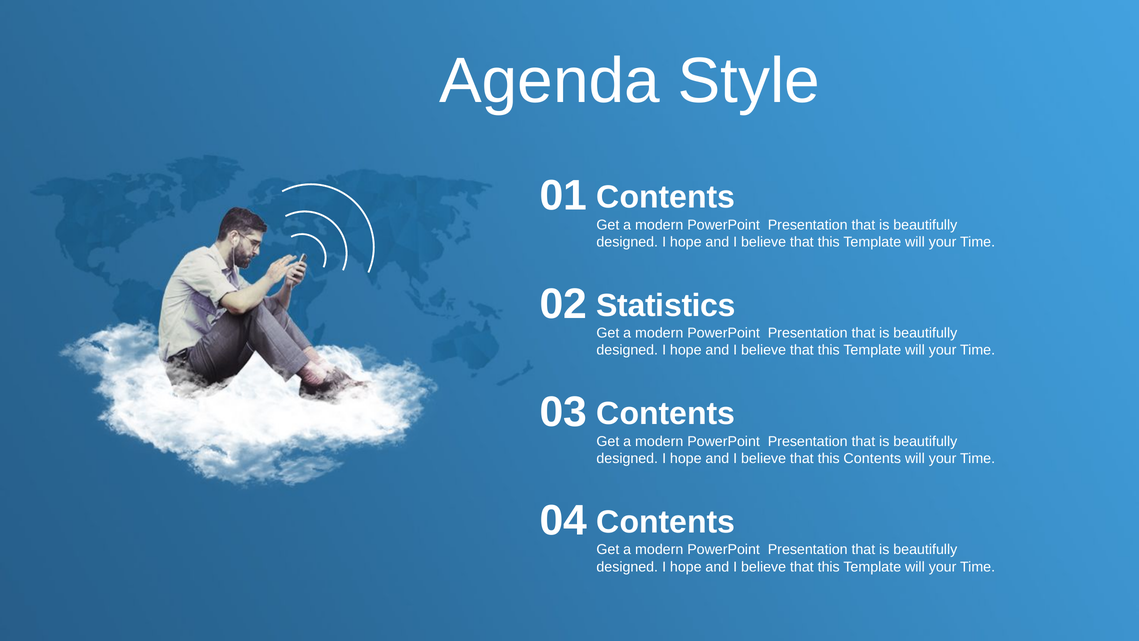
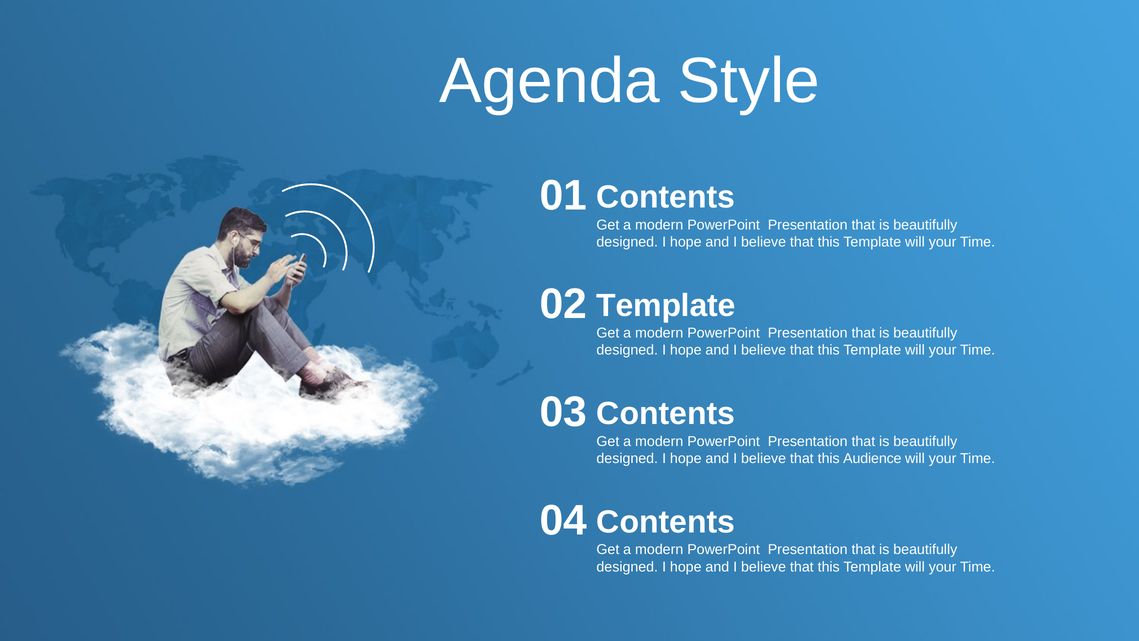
Statistics: Statistics -> Template (666, 305)
this Contents: Contents -> Audience (872, 458)
